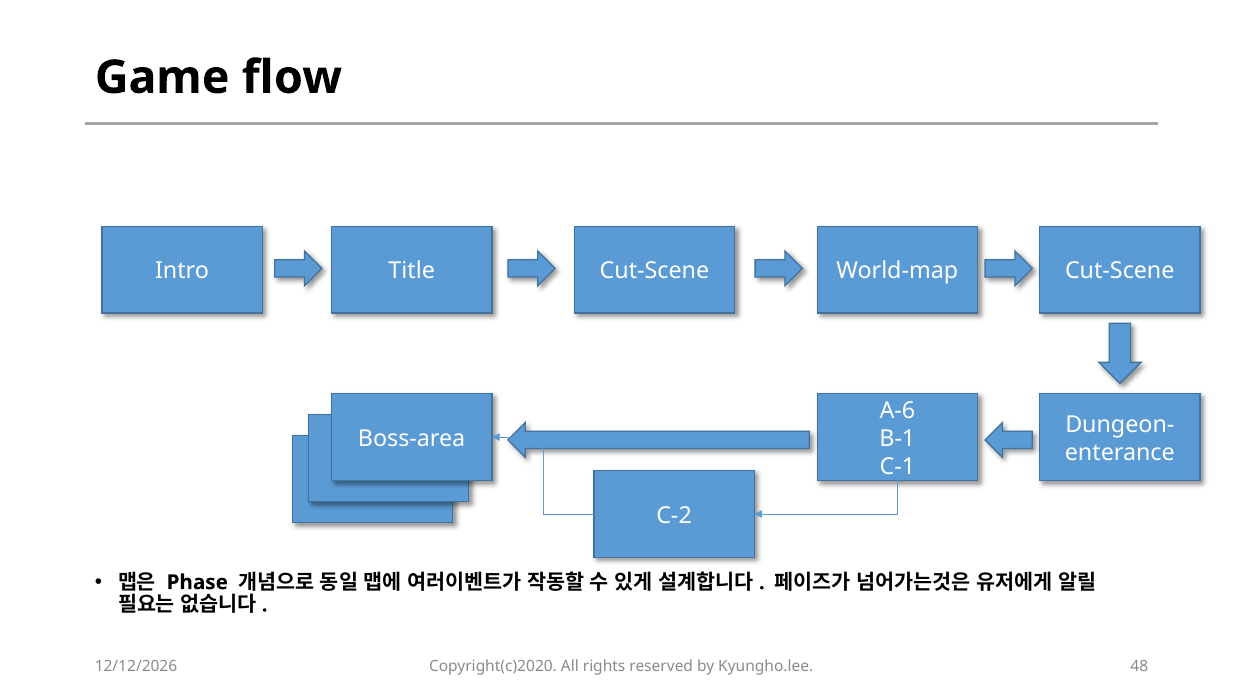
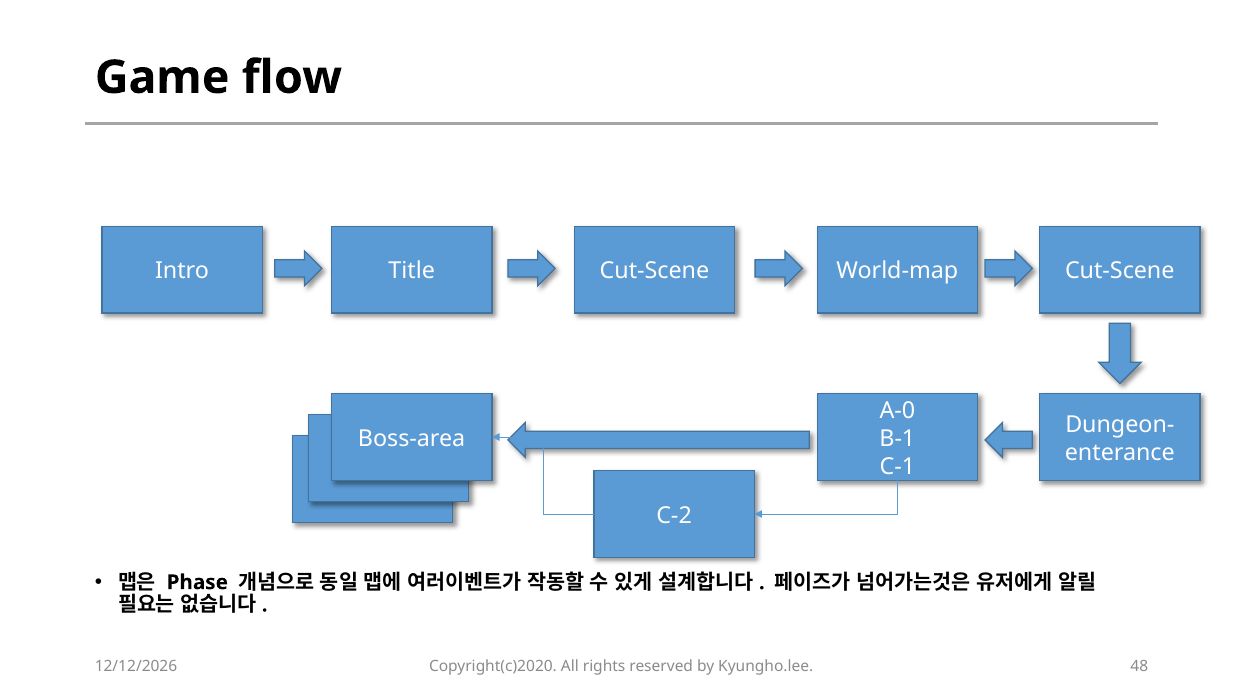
A-6: A-6 -> A-0 (897, 411)
